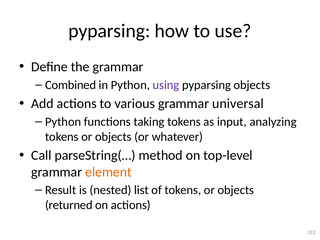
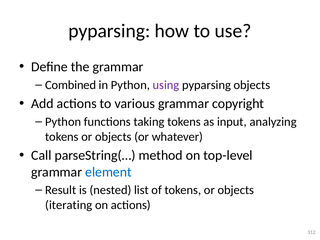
universal: universal -> copyright (238, 104)
element colour: orange -> blue (108, 172)
returned: returned -> iterating (69, 205)
